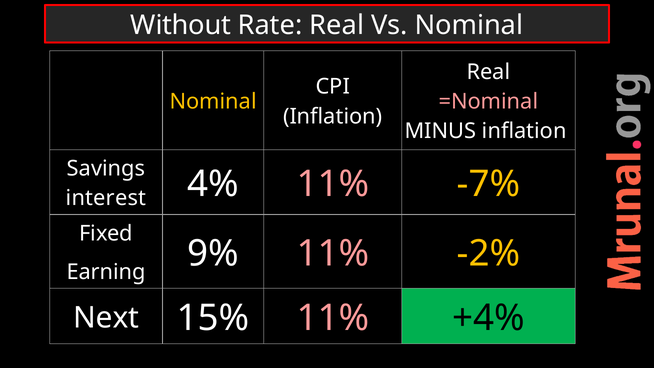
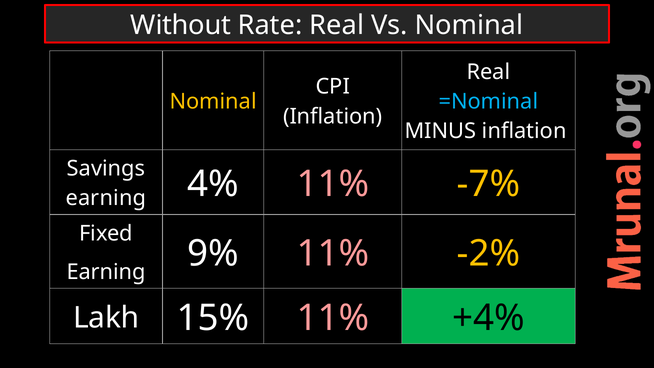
=Nominal colour: pink -> light blue (488, 101)
interest: interest -> earning (106, 198)
Next: Next -> Lakh (106, 318)
